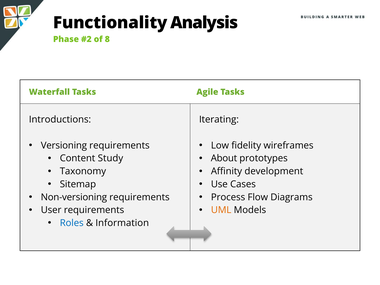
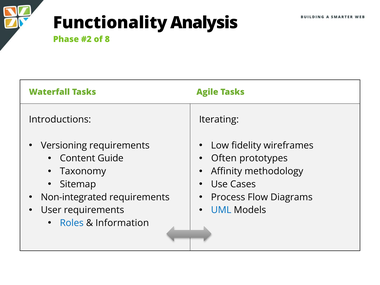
Study: Study -> Guide (111, 158)
About: About -> Often (224, 158)
development: development -> methodology (274, 171)
Non-versioning: Non-versioning -> Non-integrated (74, 197)
UML colour: orange -> blue (221, 210)
